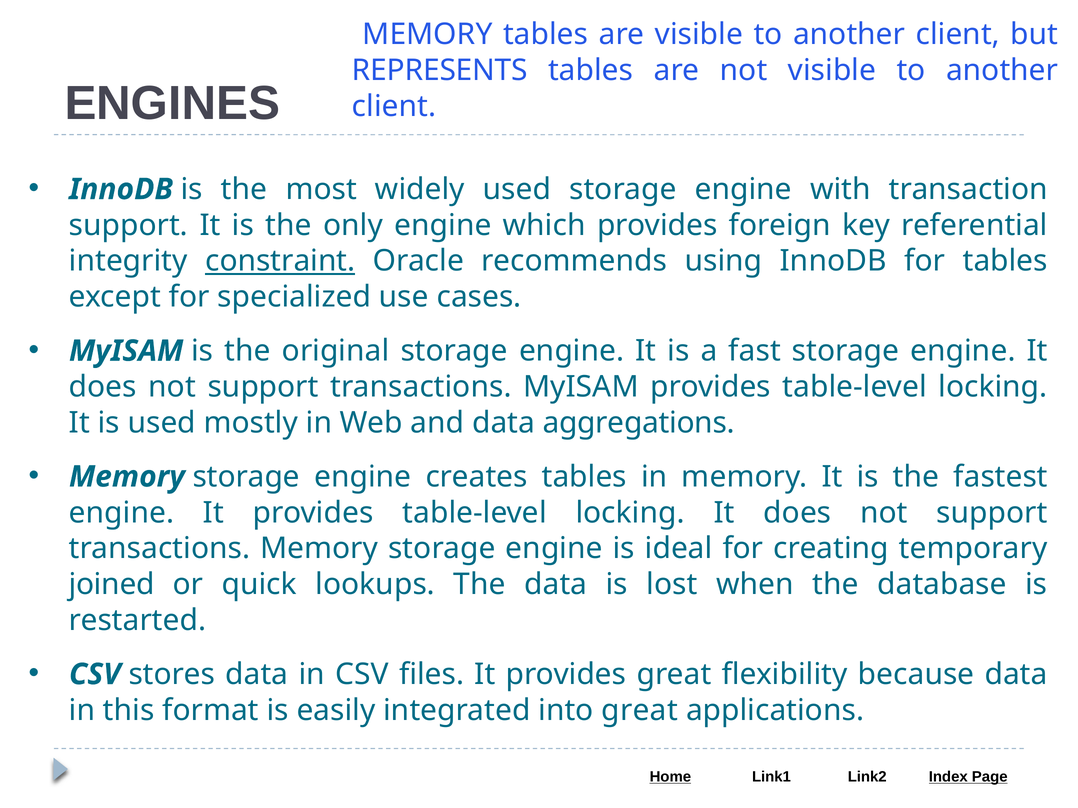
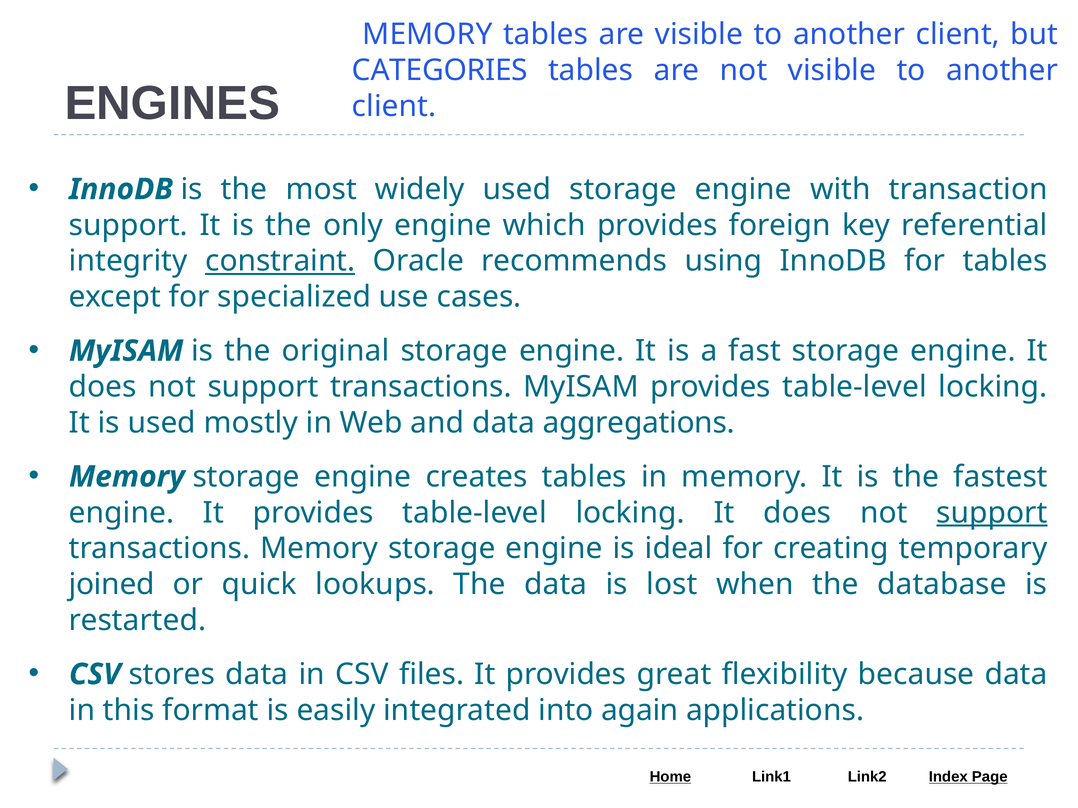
REPRESENTS: REPRESENTS -> CATEGORIES (440, 70)
support underline: none -> present (992, 513)
into great: great -> again (640, 711)
